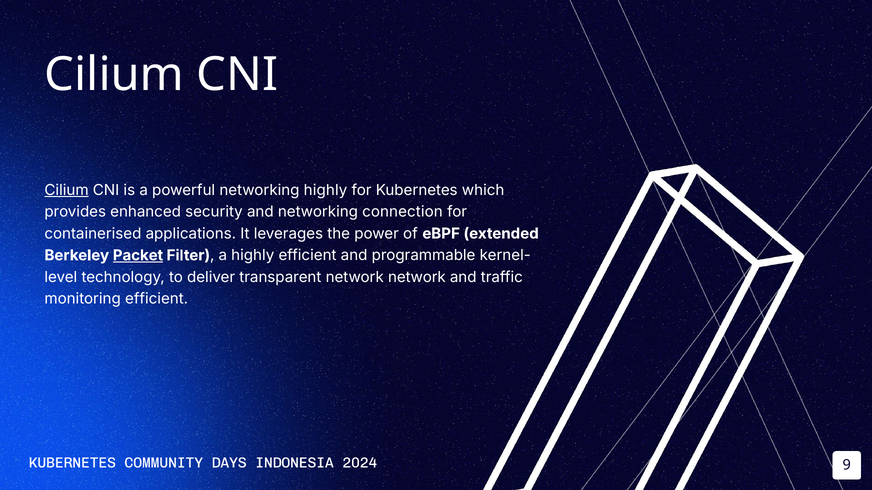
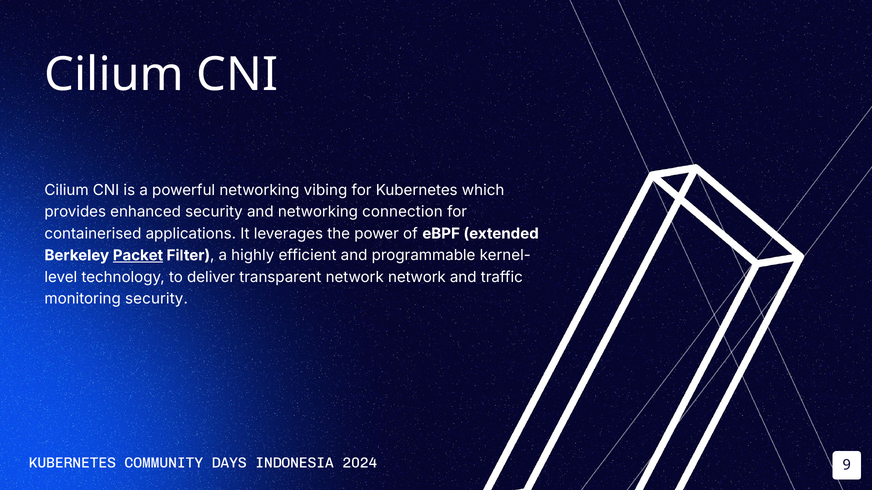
Cilium underline: present -> none (67, 190)
networking highly: highly -> vibing (326, 190)
monitoring efficient: efficient -> security (156, 299)
